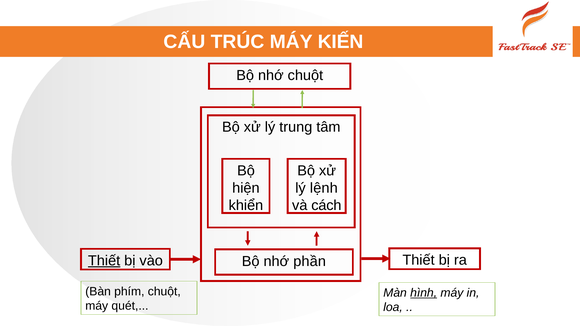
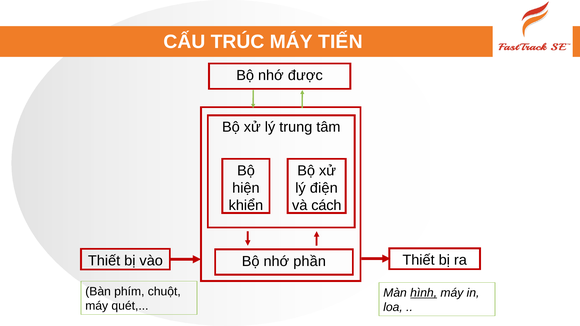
KIẾN: KIẾN -> TIẾN (340, 42)
nhớ chuột: chuột -> được (305, 75)
lệnh: lệnh -> điện (324, 188)
Thiết underline: present -> none (104, 261)
